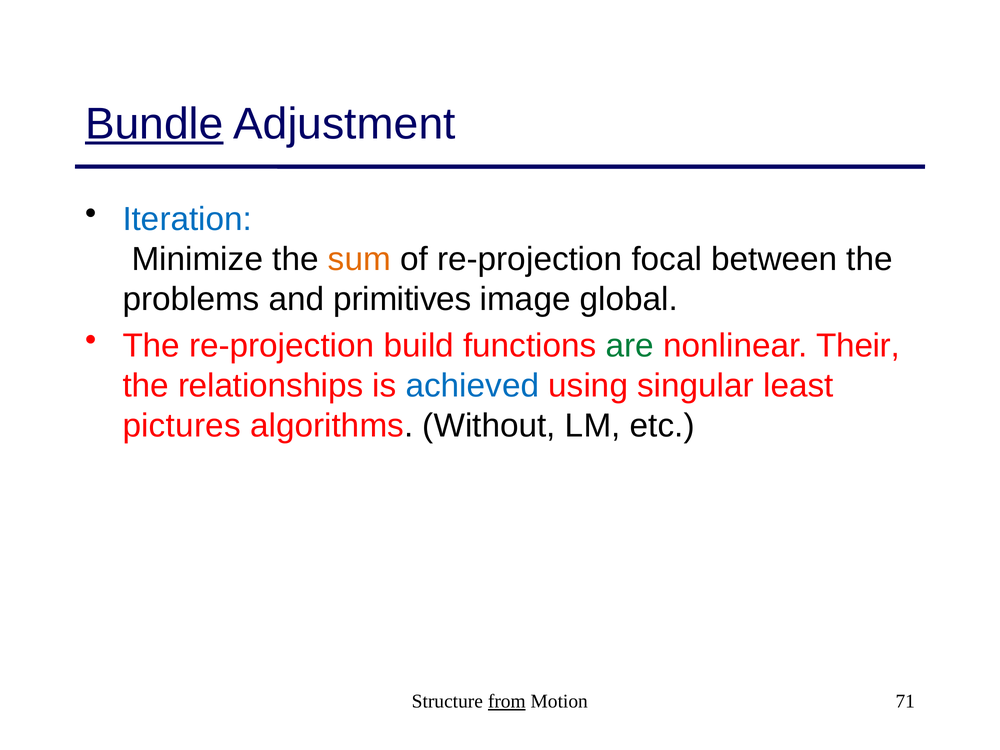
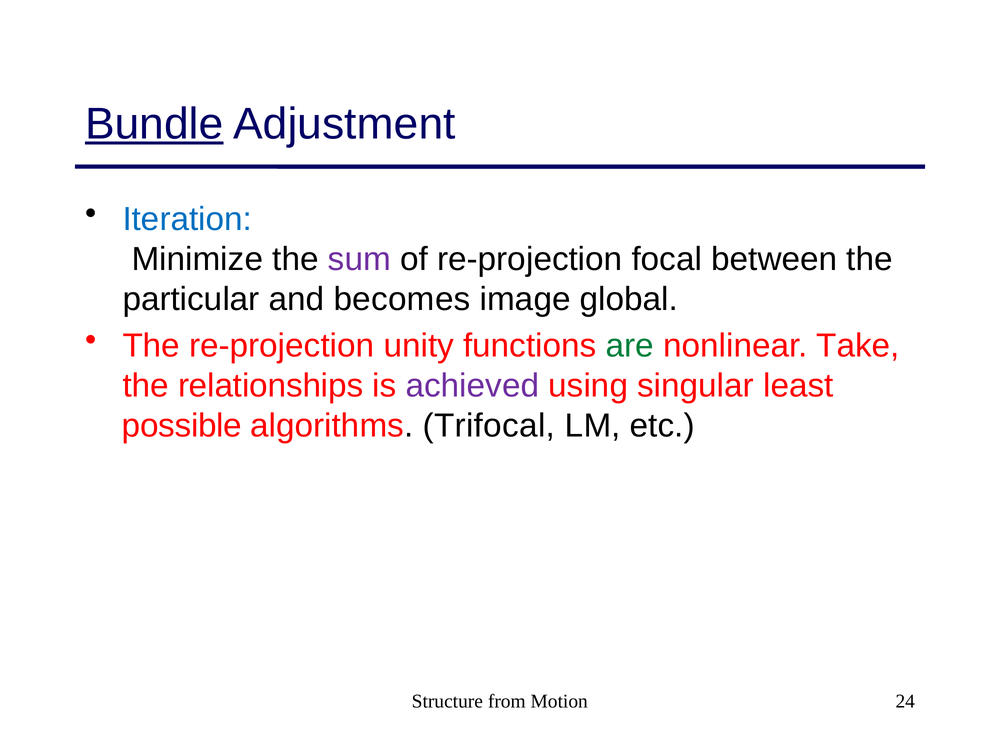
sum colour: orange -> purple (359, 259)
problems: problems -> particular (191, 299)
primitives: primitives -> becomes (402, 299)
build: build -> unity (419, 346)
Their: Their -> Take (858, 346)
achieved colour: blue -> purple (472, 386)
pictures: pictures -> possible (182, 426)
Without: Without -> Trifocal (489, 426)
from underline: present -> none (507, 701)
71: 71 -> 24 (905, 701)
